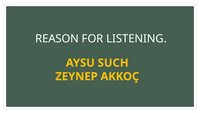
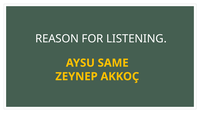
SUCH: SUCH -> SAME (113, 63)
